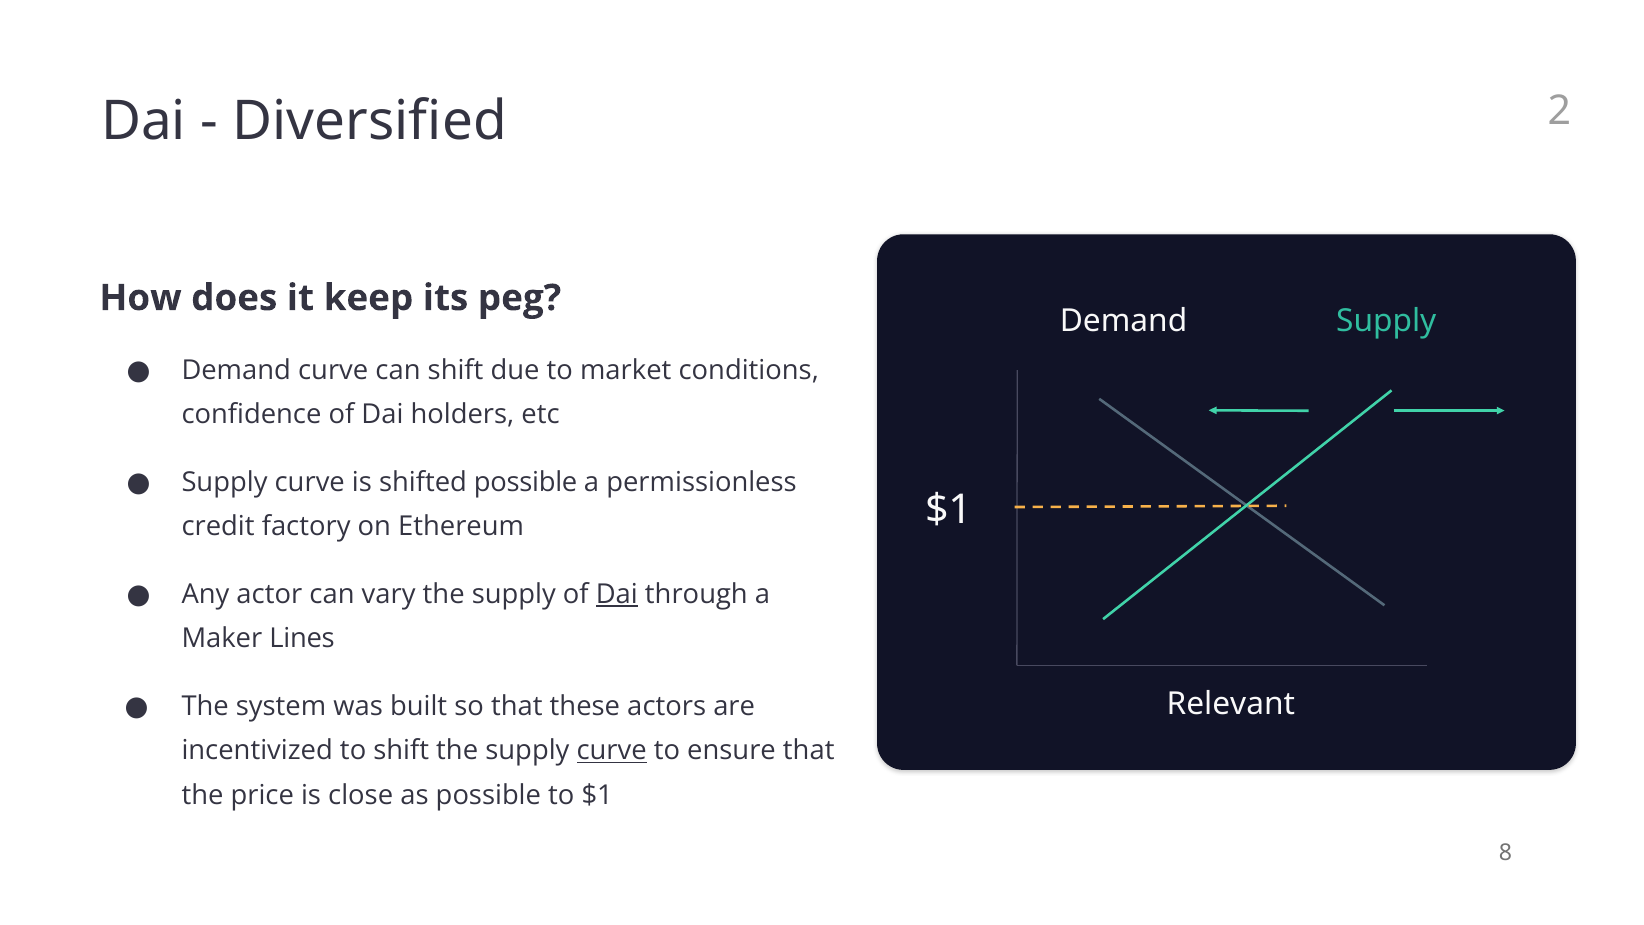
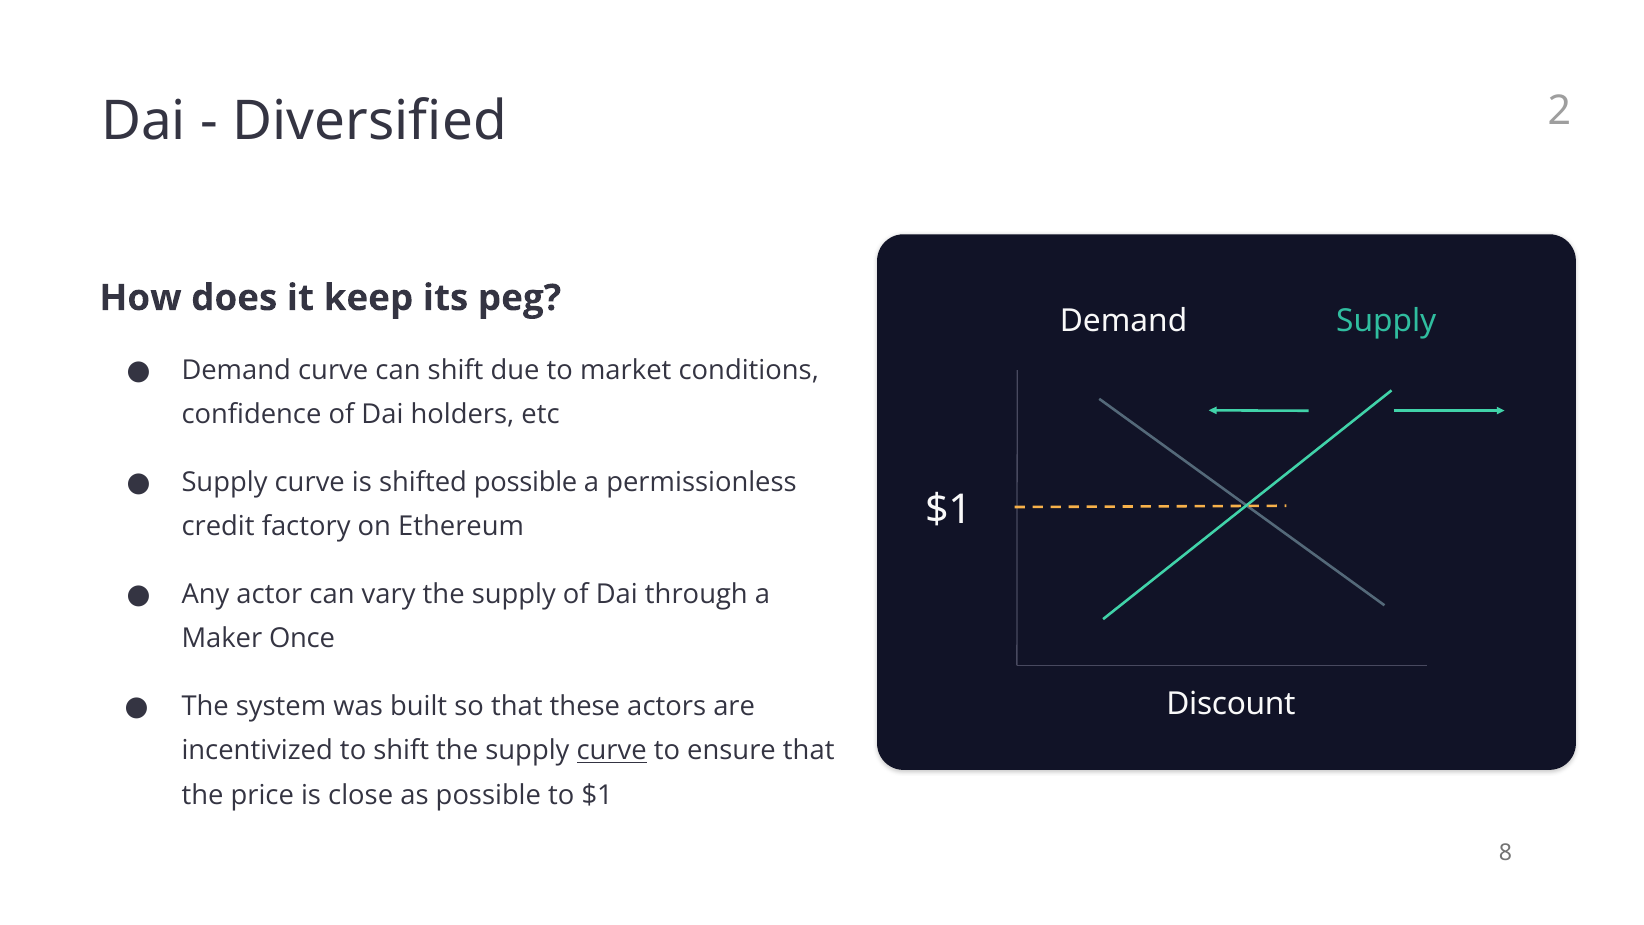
Dai underline: present -> none (617, 594)
Lines: Lines -> Once (302, 639)
Relevant: Relevant -> Discount (1231, 704)
